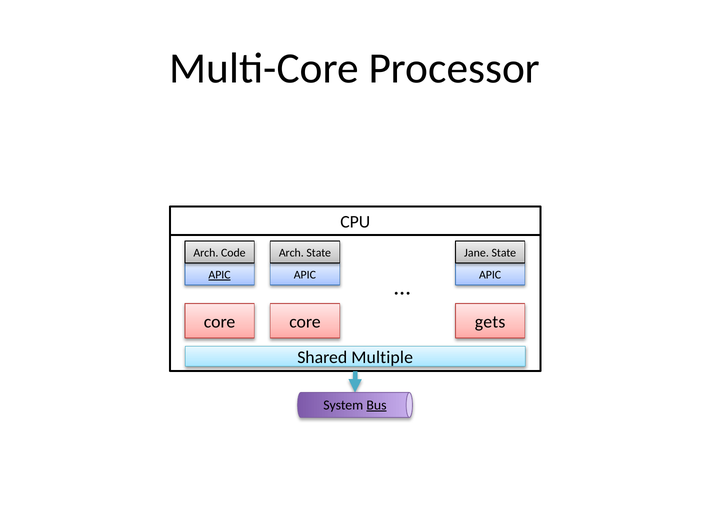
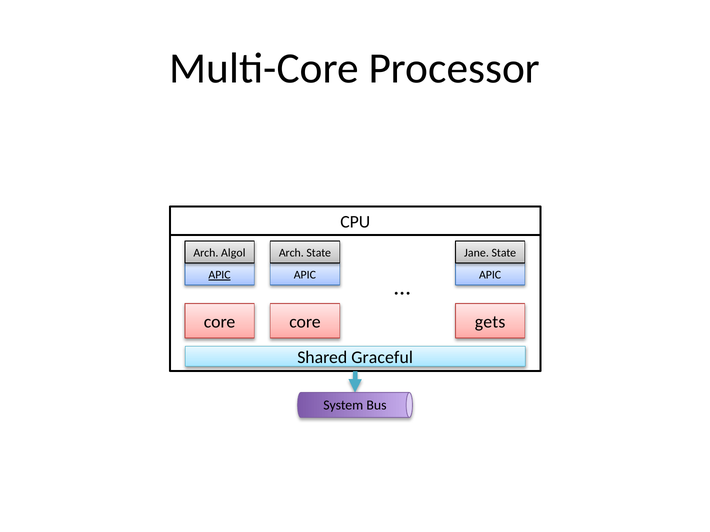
Code: Code -> Algol (233, 253)
Multiple: Multiple -> Graceful (382, 358)
Bus underline: present -> none (376, 406)
